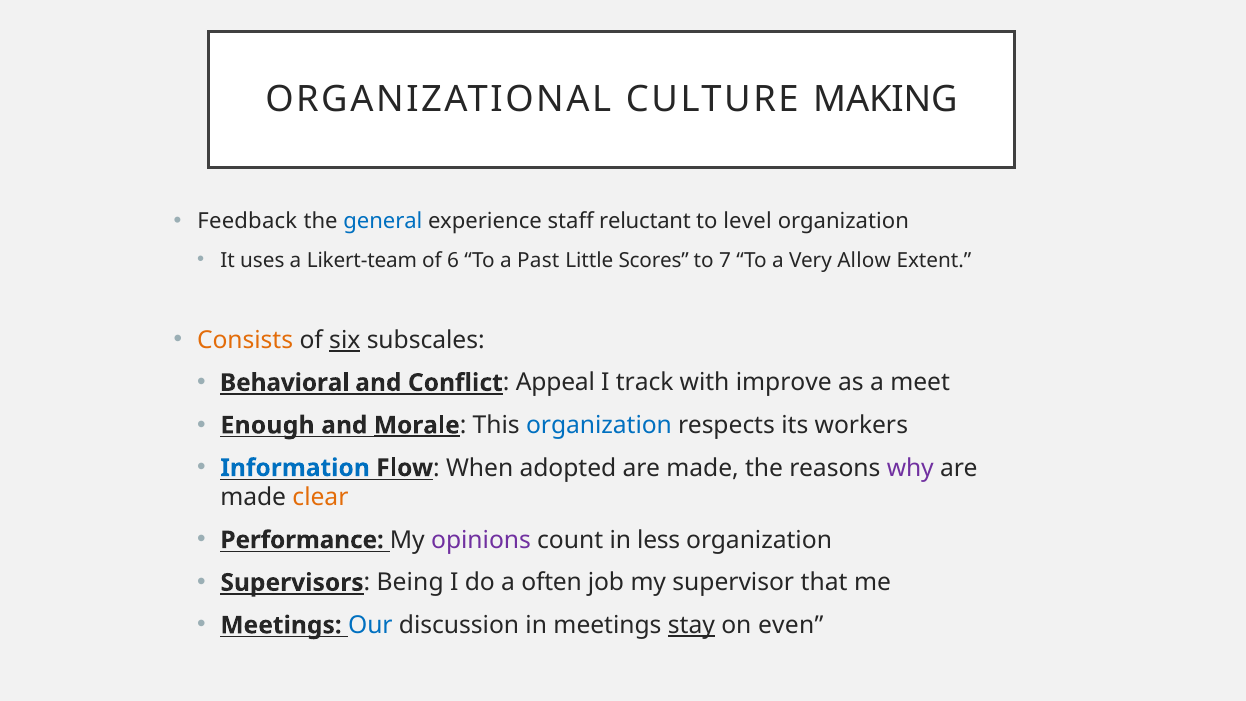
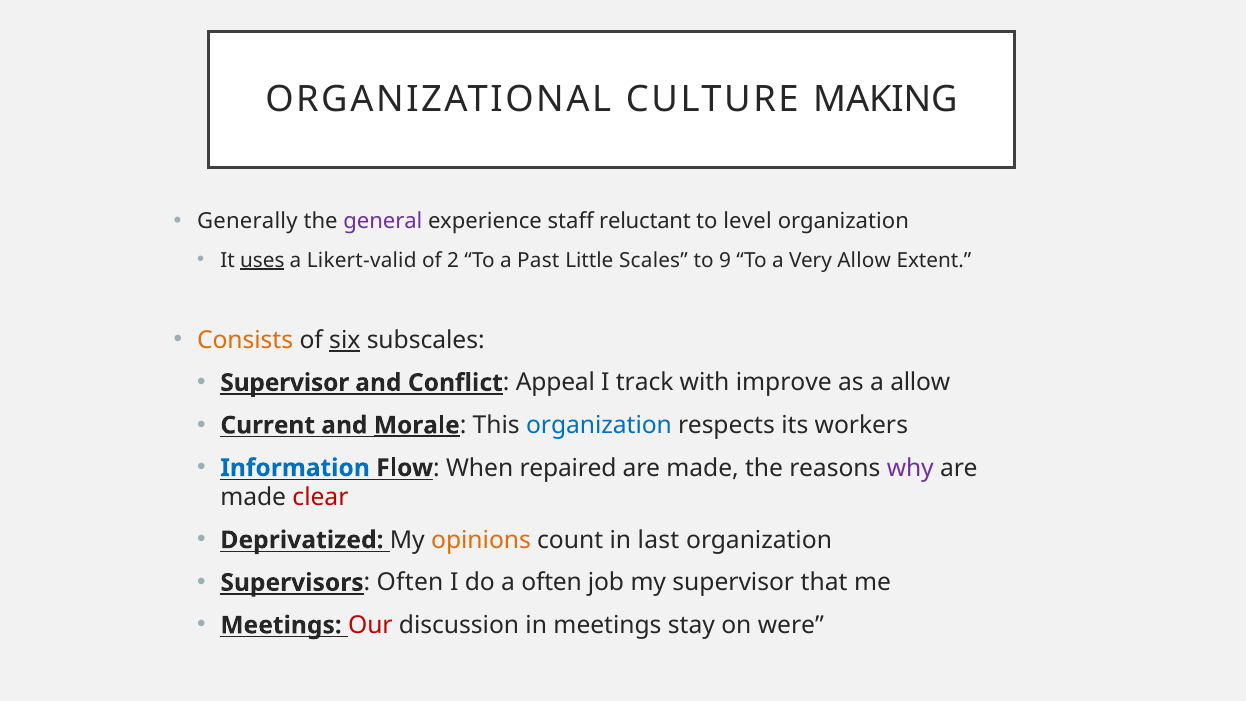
Feedback: Feedback -> Generally (247, 222)
general colour: blue -> purple (383, 222)
uses underline: none -> present (262, 260)
Likert-team: Likert-team -> Likert-valid (362, 260)
6: 6 -> 2 (453, 260)
Scores: Scores -> Scales (653, 260)
7: 7 -> 9 (725, 260)
Behavioral: Behavioral -> Supervisor (285, 383)
a meet: meet -> allow (920, 383)
Enough: Enough -> Current (268, 425)
adopted: adopted -> repaired (568, 468)
clear colour: orange -> red (320, 497)
Performance: Performance -> Deprivatized (302, 540)
opinions colour: purple -> orange (481, 540)
less: less -> last (658, 540)
Being: Being -> Often (410, 583)
Our colour: blue -> red (370, 625)
stay underline: present -> none (691, 625)
even: even -> were (791, 625)
